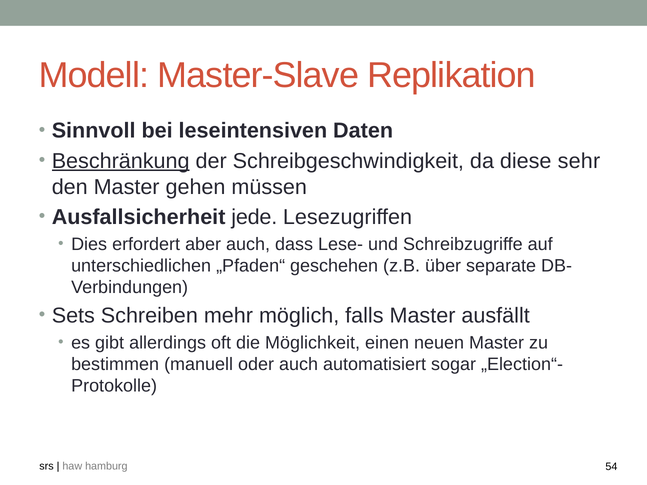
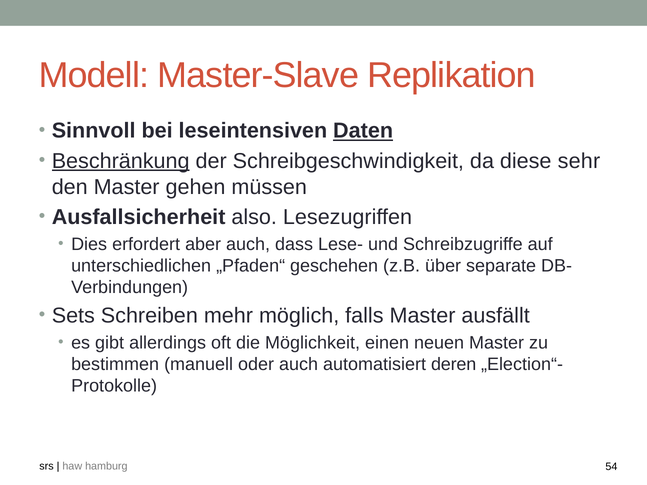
Daten underline: none -> present (363, 131)
jede: jede -> also (254, 217)
sogar: sogar -> deren (454, 364)
